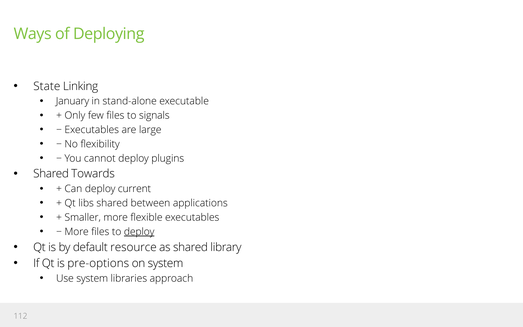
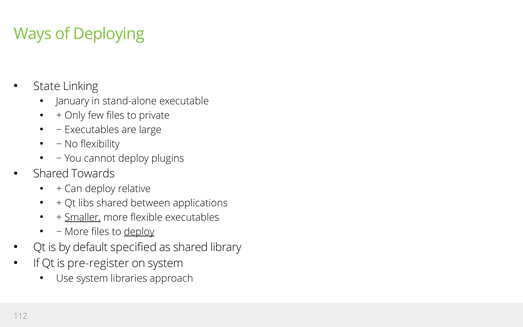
signals: signals -> private (154, 115)
current: current -> relative (134, 189)
Smaller underline: none -> present (83, 217)
resource: resource -> specified (133, 247)
pre-options: pre-options -> pre-register (98, 263)
